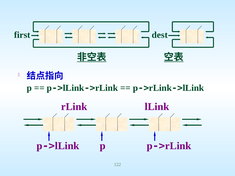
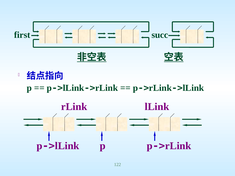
dest: dest -> succ (160, 35)
